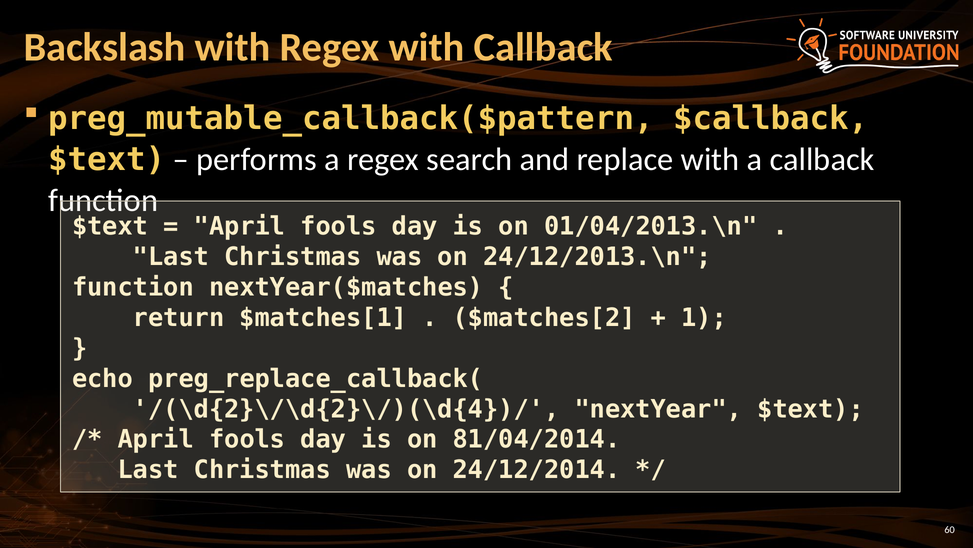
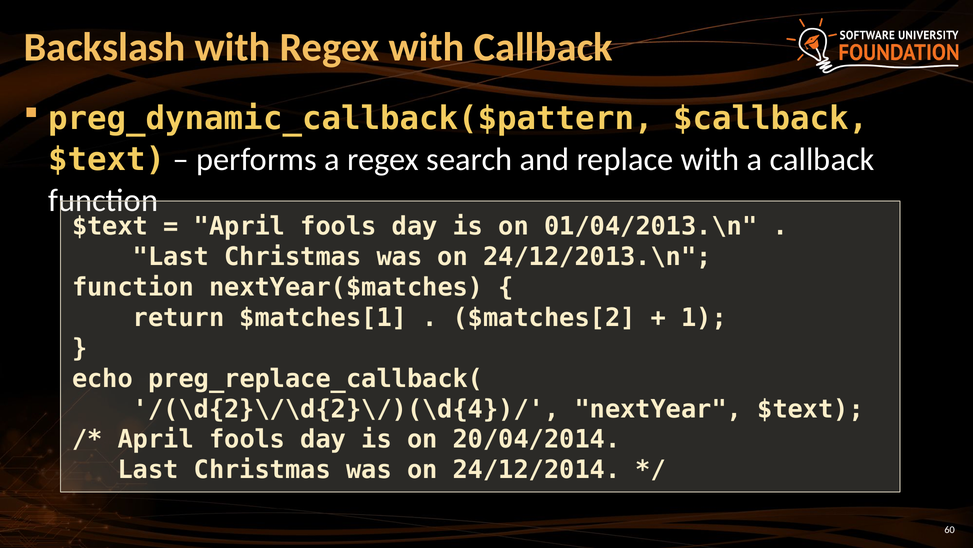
preg_mutable_callback($pattern: preg_mutable_callback($pattern -> preg_dynamic_callback($pattern (351, 118)
81/04/2014: 81/04/2014 -> 20/04/2014 (537, 439)
